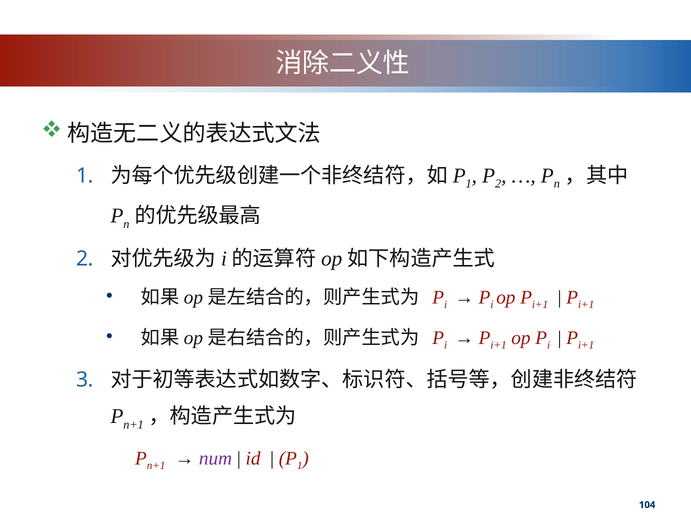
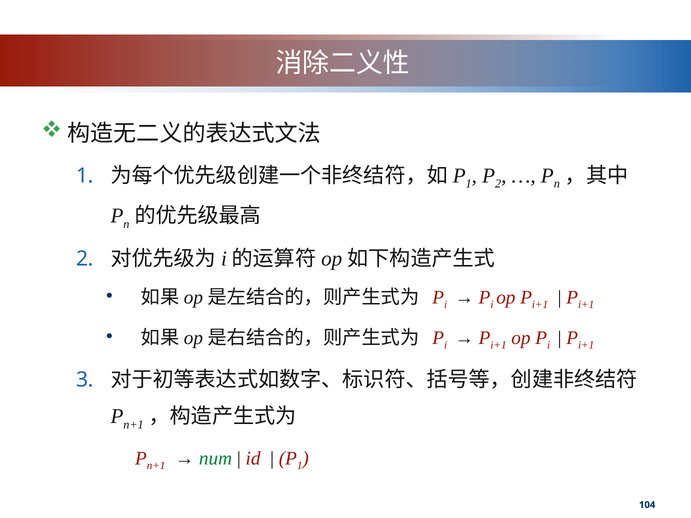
num colour: purple -> green (216, 458)
